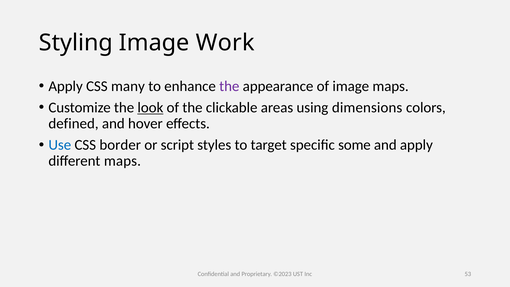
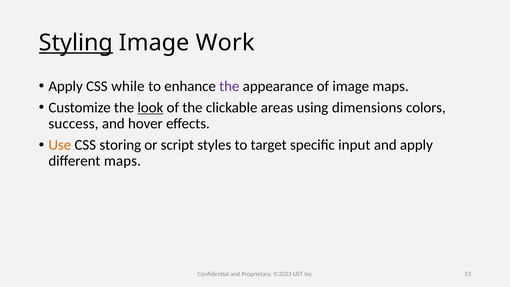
Styling underline: none -> present (76, 43)
many: many -> while (128, 86)
defined: defined -> success (73, 124)
Use colour: blue -> orange (60, 145)
border: border -> storing (120, 145)
some: some -> input (354, 145)
